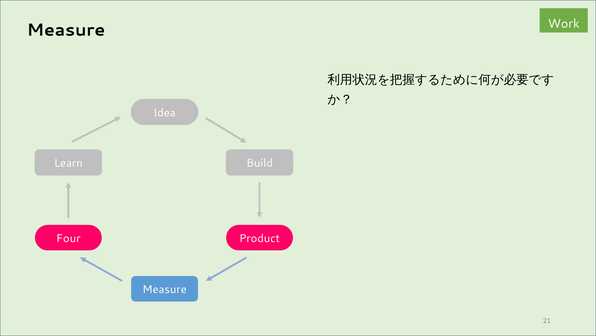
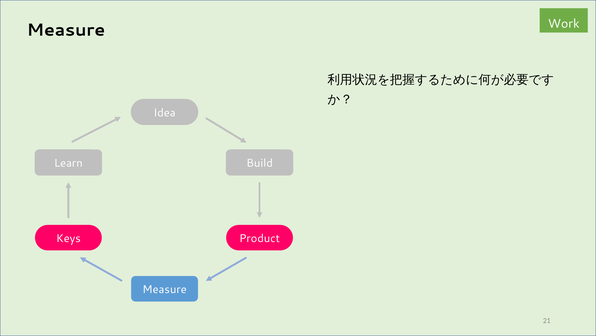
Four: Four -> Keys (68, 238)
